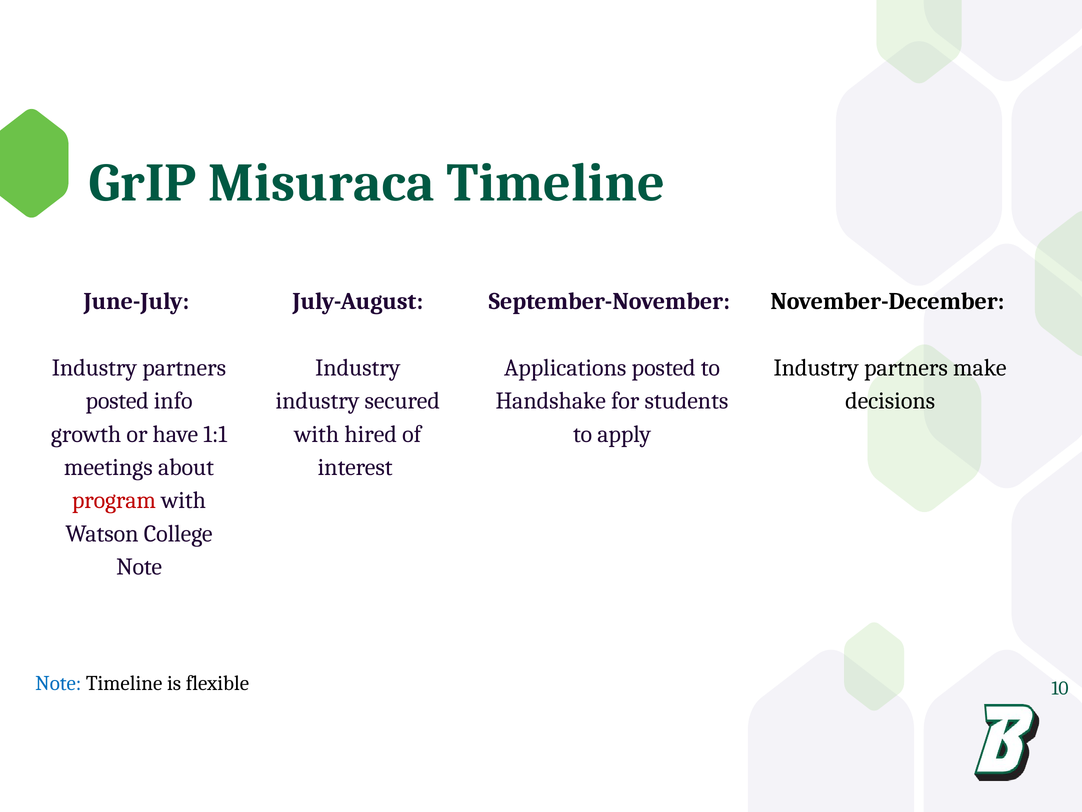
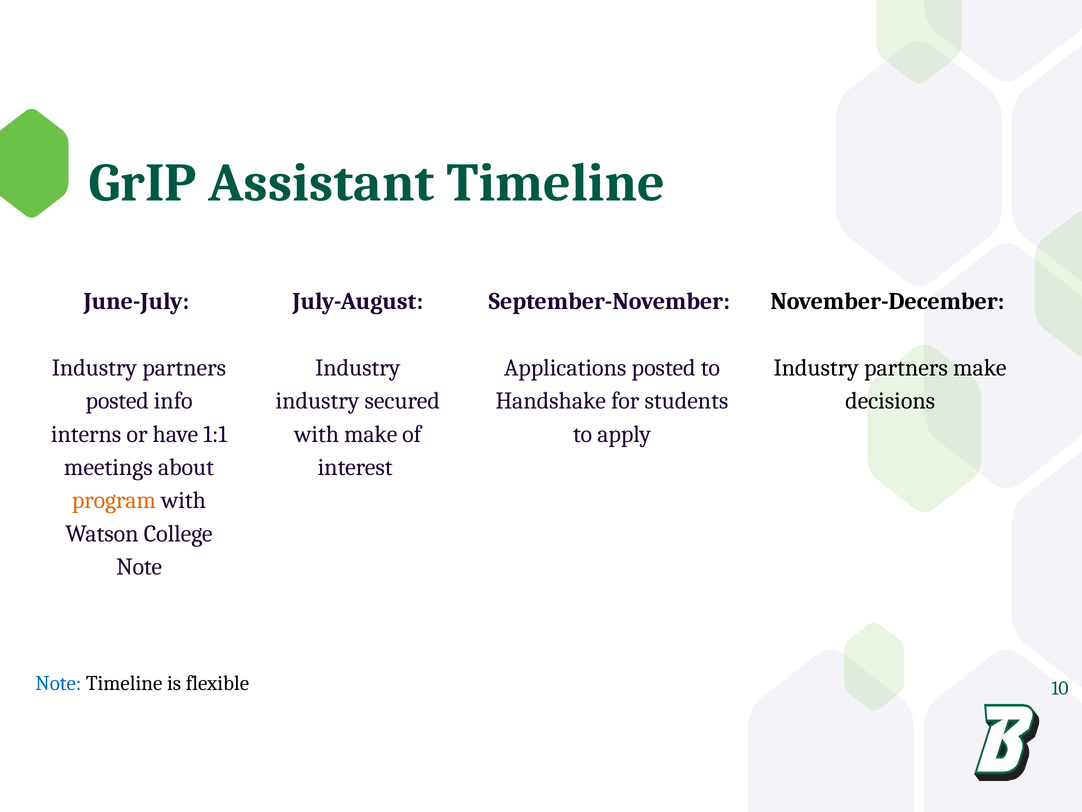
Misuraca: Misuraca -> Assistant (322, 183)
growth: growth -> interns (86, 434)
with hired: hired -> make (371, 434)
program colour: red -> orange (114, 500)
